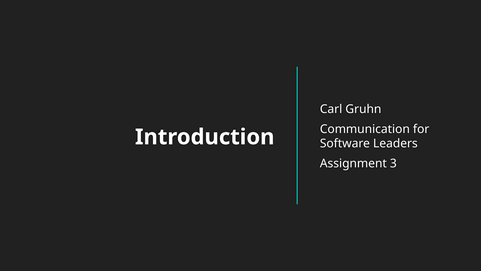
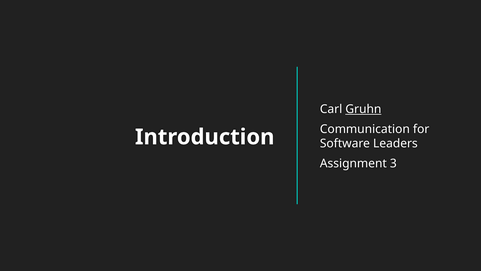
Gruhn underline: none -> present (363, 109)
